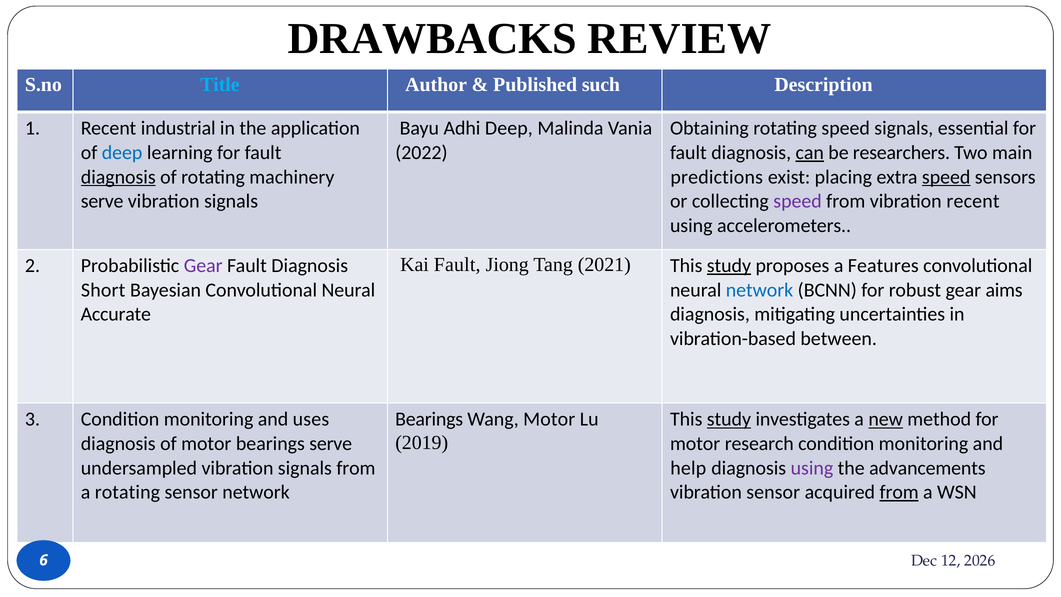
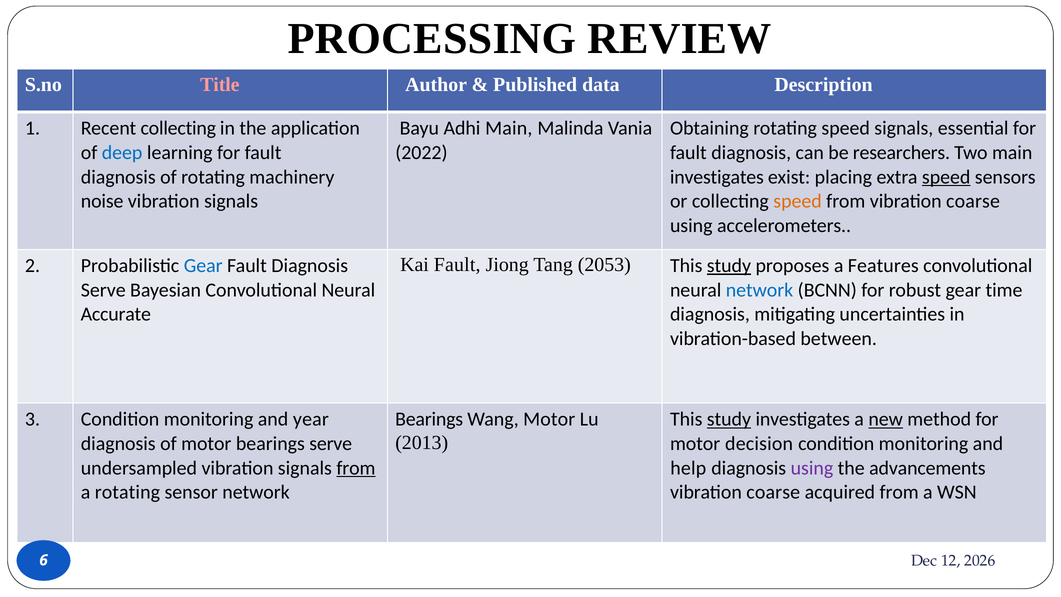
DRAWBACKS: DRAWBACKS -> PROCESSING (432, 39)
Title colour: light blue -> pink (220, 84)
such: such -> data (601, 84)
Recent industrial: industrial -> collecting (178, 128)
Adhi Deep: Deep -> Main (509, 128)
can underline: present -> none (810, 153)
diagnosis underline: present -> none (118, 177)
predictions: predictions -> investigates (717, 177)
serve: serve -> noise (102, 201)
speed colour: purple -> orange (798, 201)
from vibration recent: recent -> coarse (973, 201)
2021: 2021 -> 2053 (604, 264)
Gear colour: purple -> blue (203, 266)
Short: Short -> Serve (103, 290)
aims: aims -> time (1004, 290)
uses: uses -> year (311, 419)
2019: 2019 -> 2013 (422, 442)
research: research -> decision (759, 444)
from underline: none -> present (356, 468)
sensor: sensor -> coarse (773, 492)
from underline: present -> none (899, 492)
